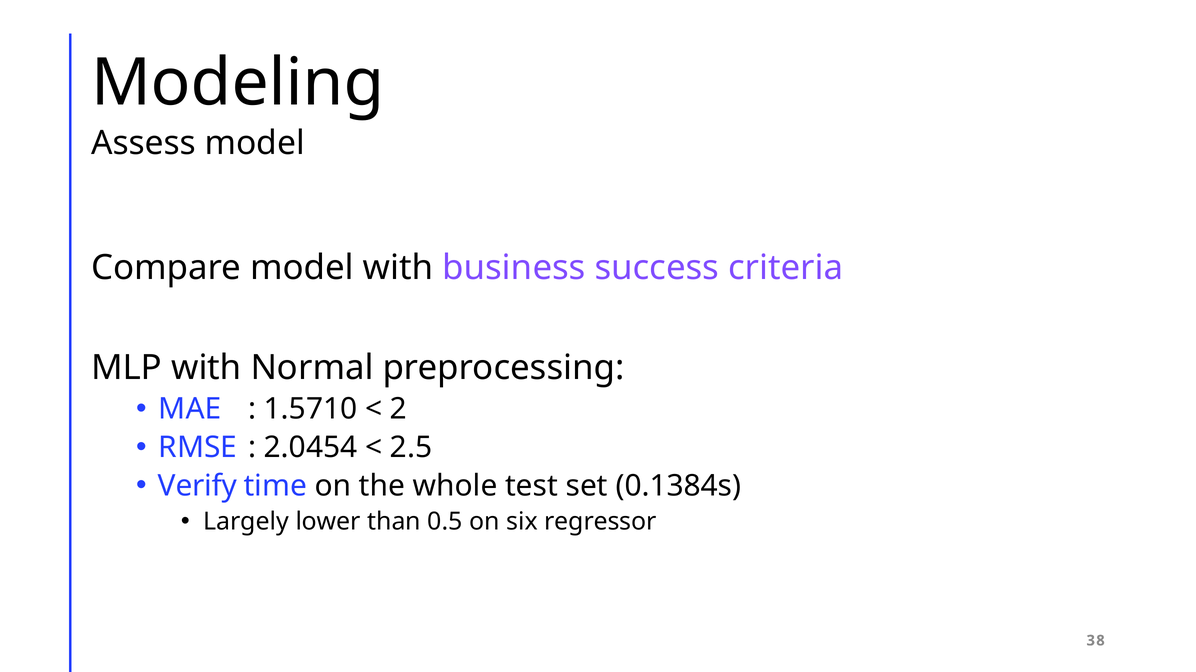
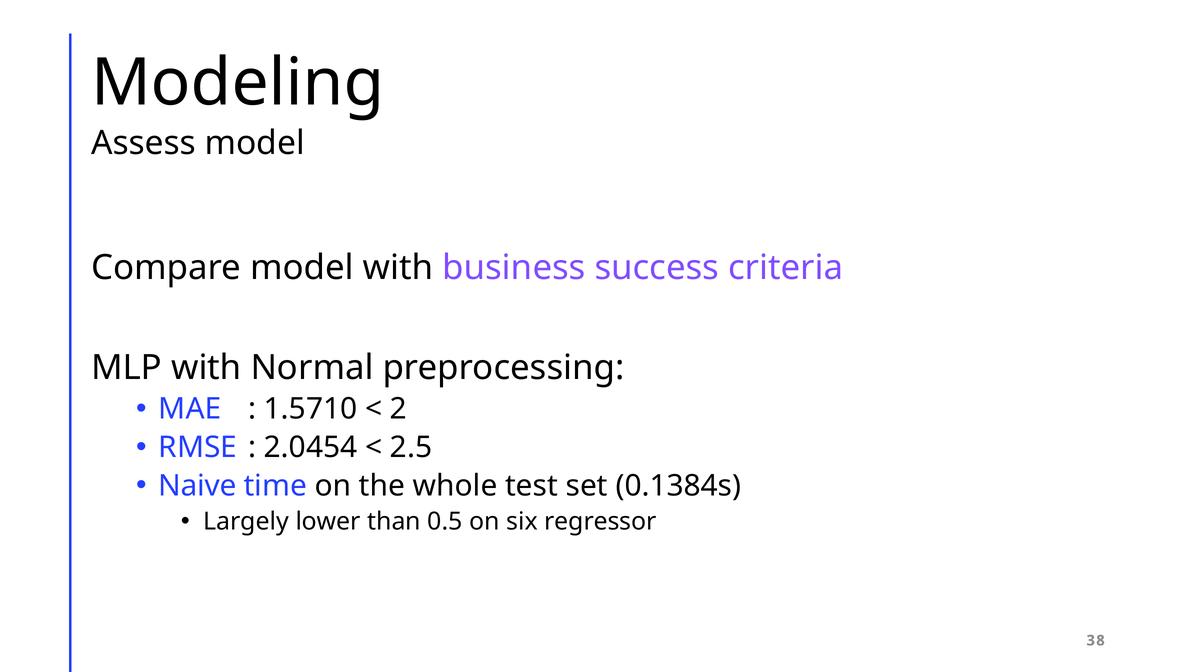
Verify: Verify -> Naive (197, 486)
